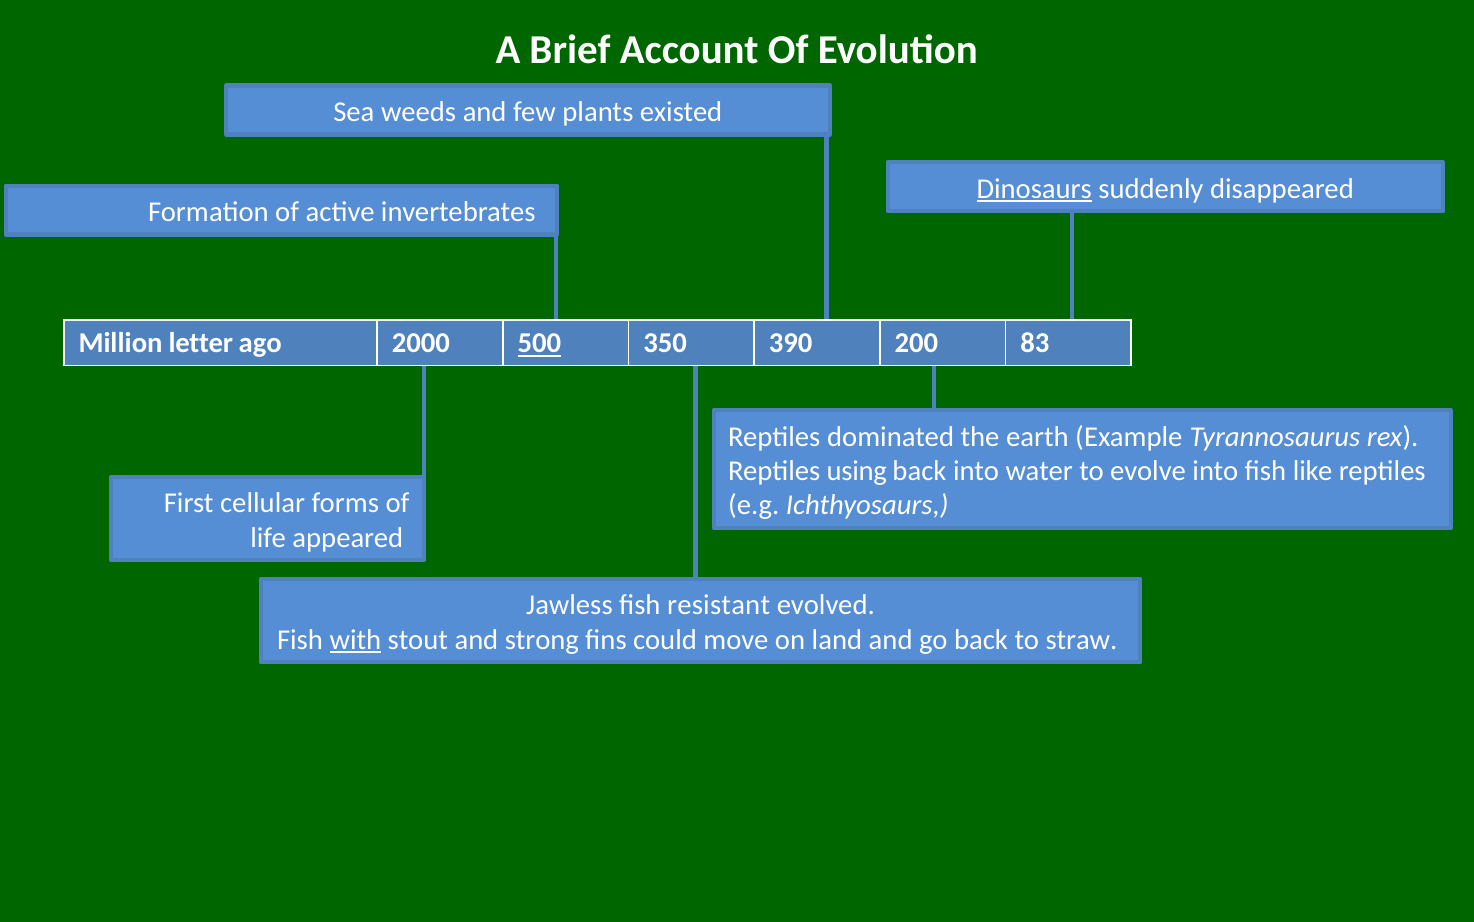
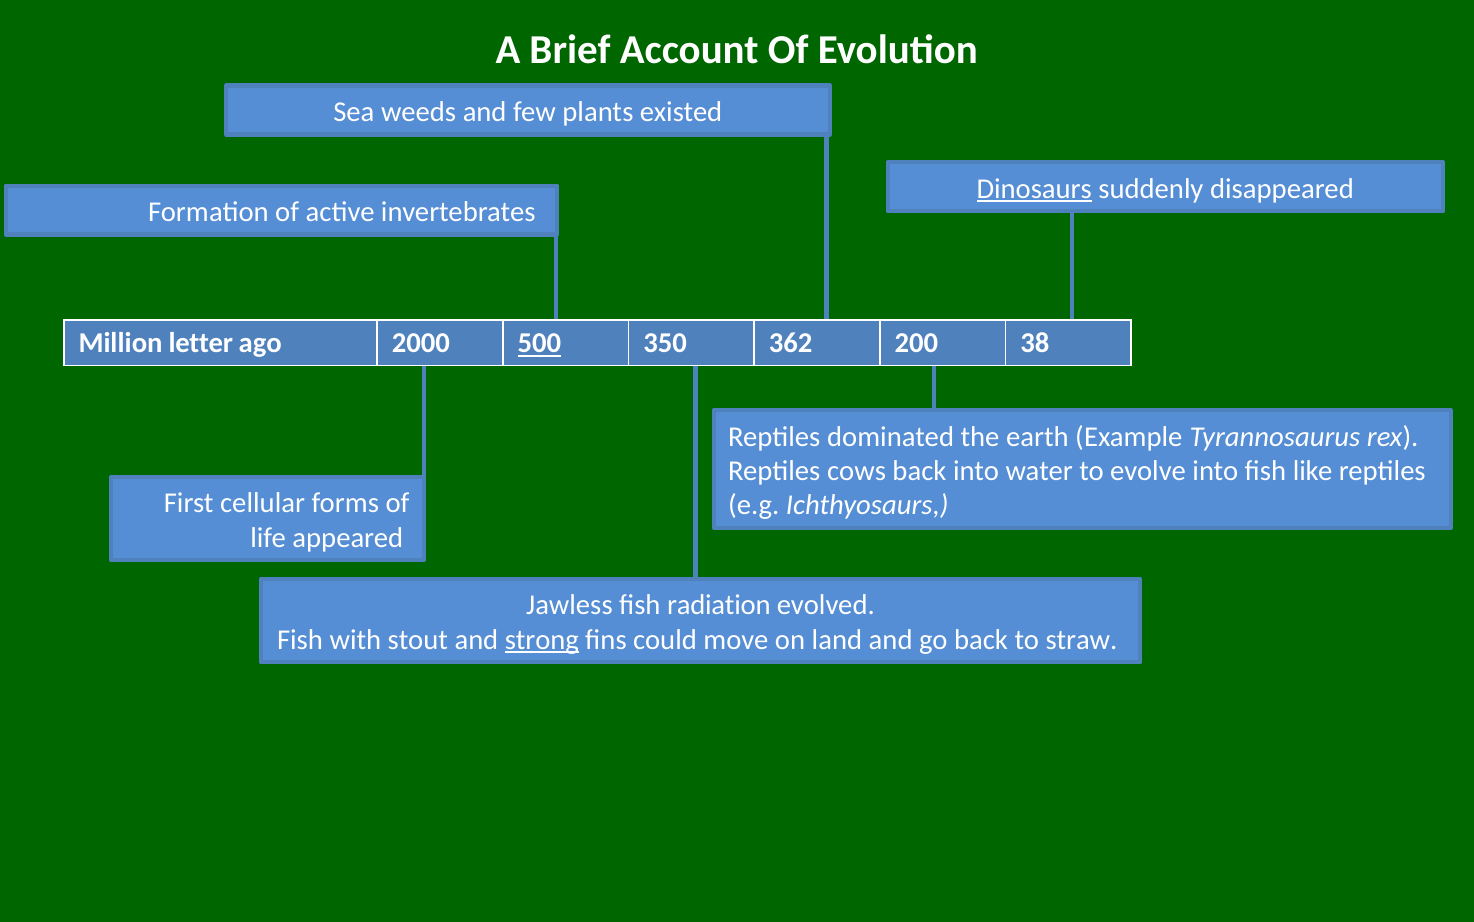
390: 390 -> 362 (791, 343)
83: 83 -> 38 (1035, 343)
using: using -> cows (857, 471)
resistant: resistant -> radiation (719, 605)
with underline: present -> none (355, 639)
strong underline: none -> present (542, 639)
